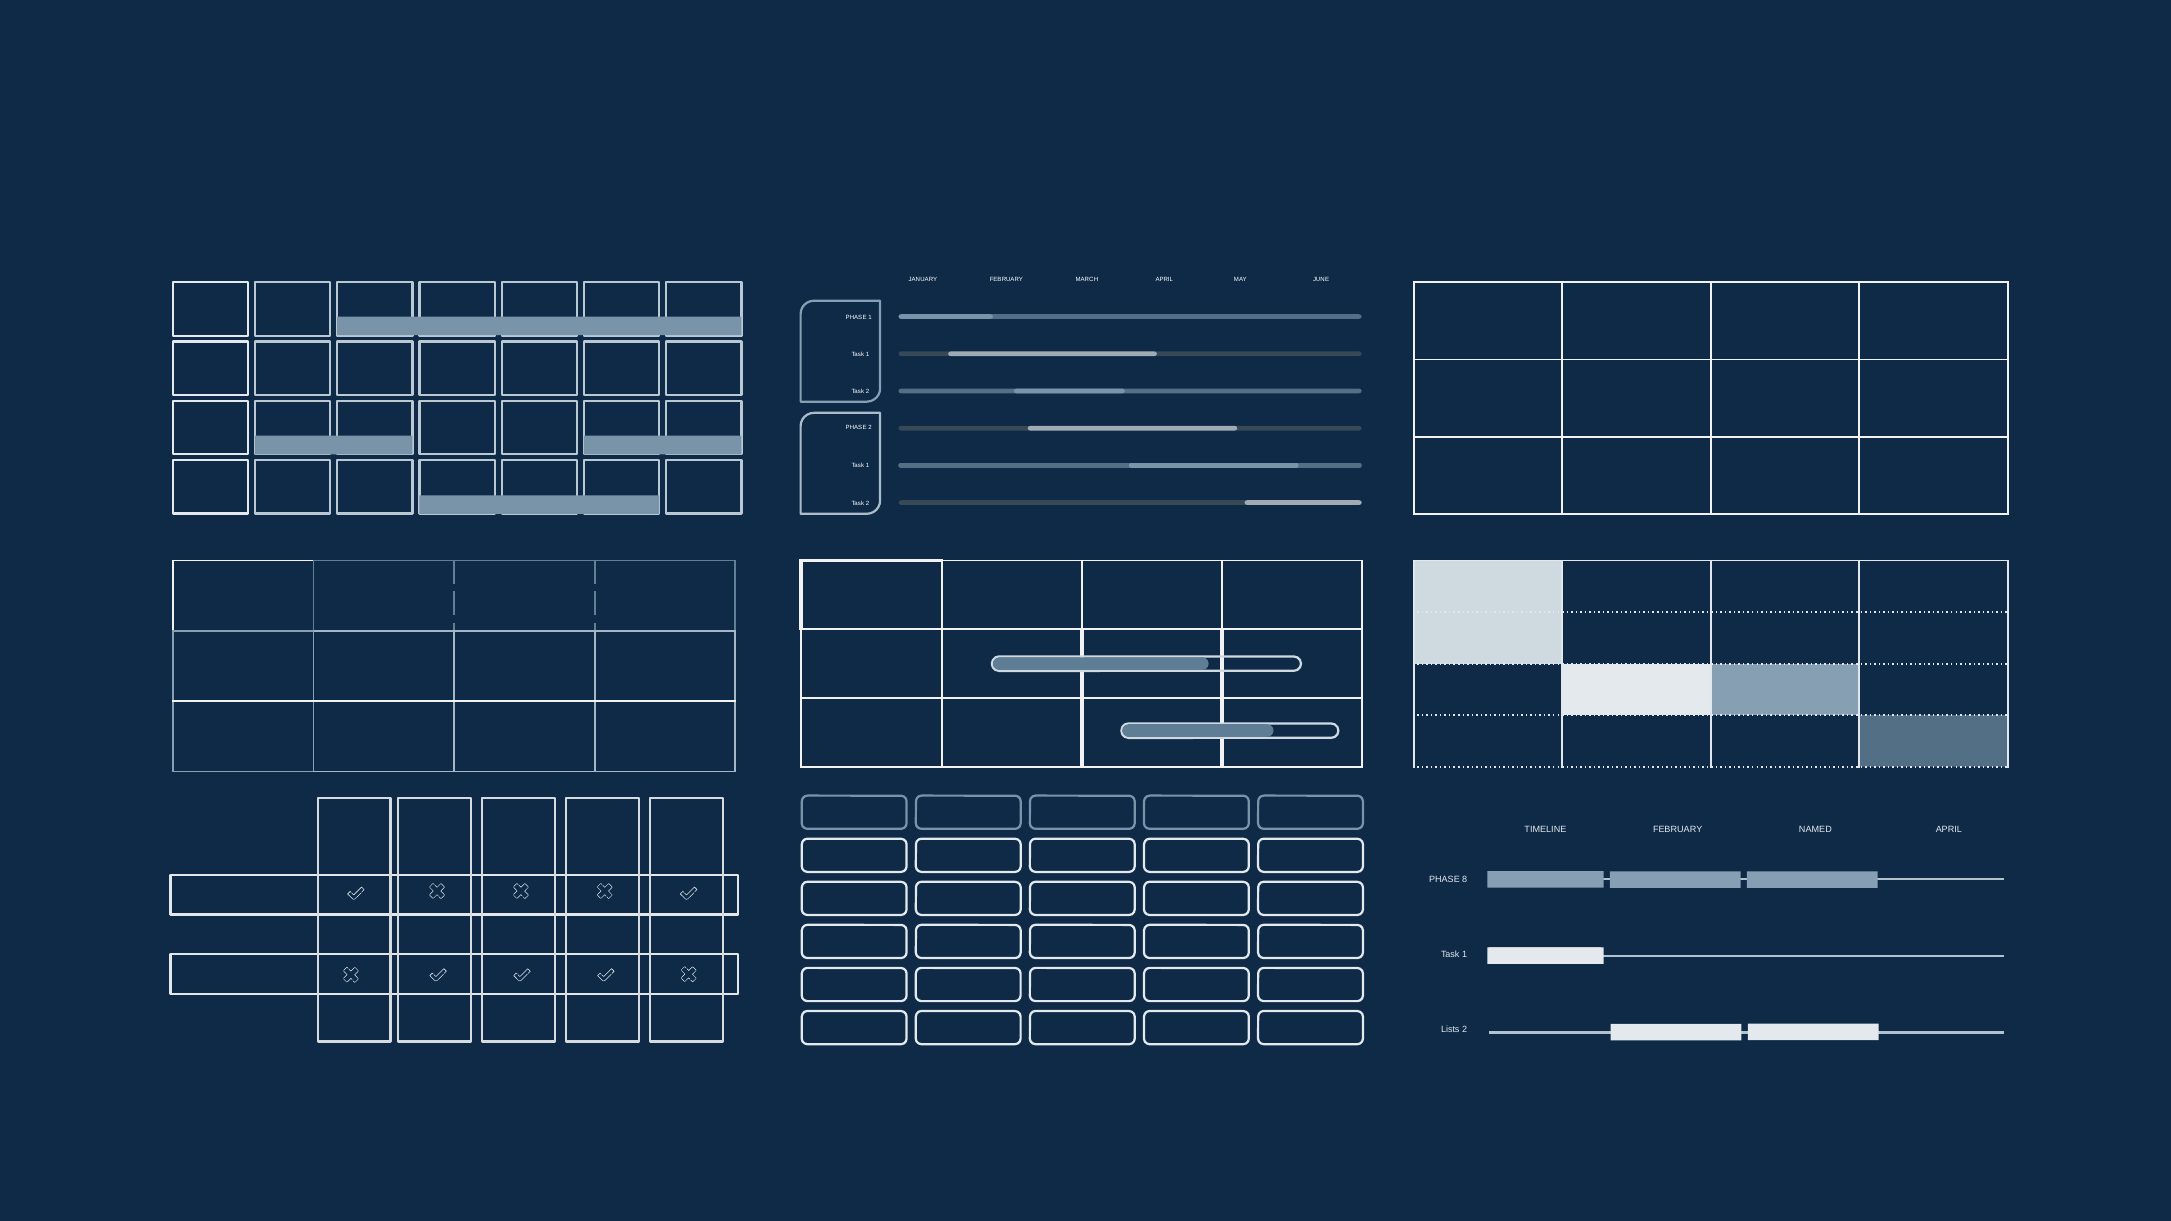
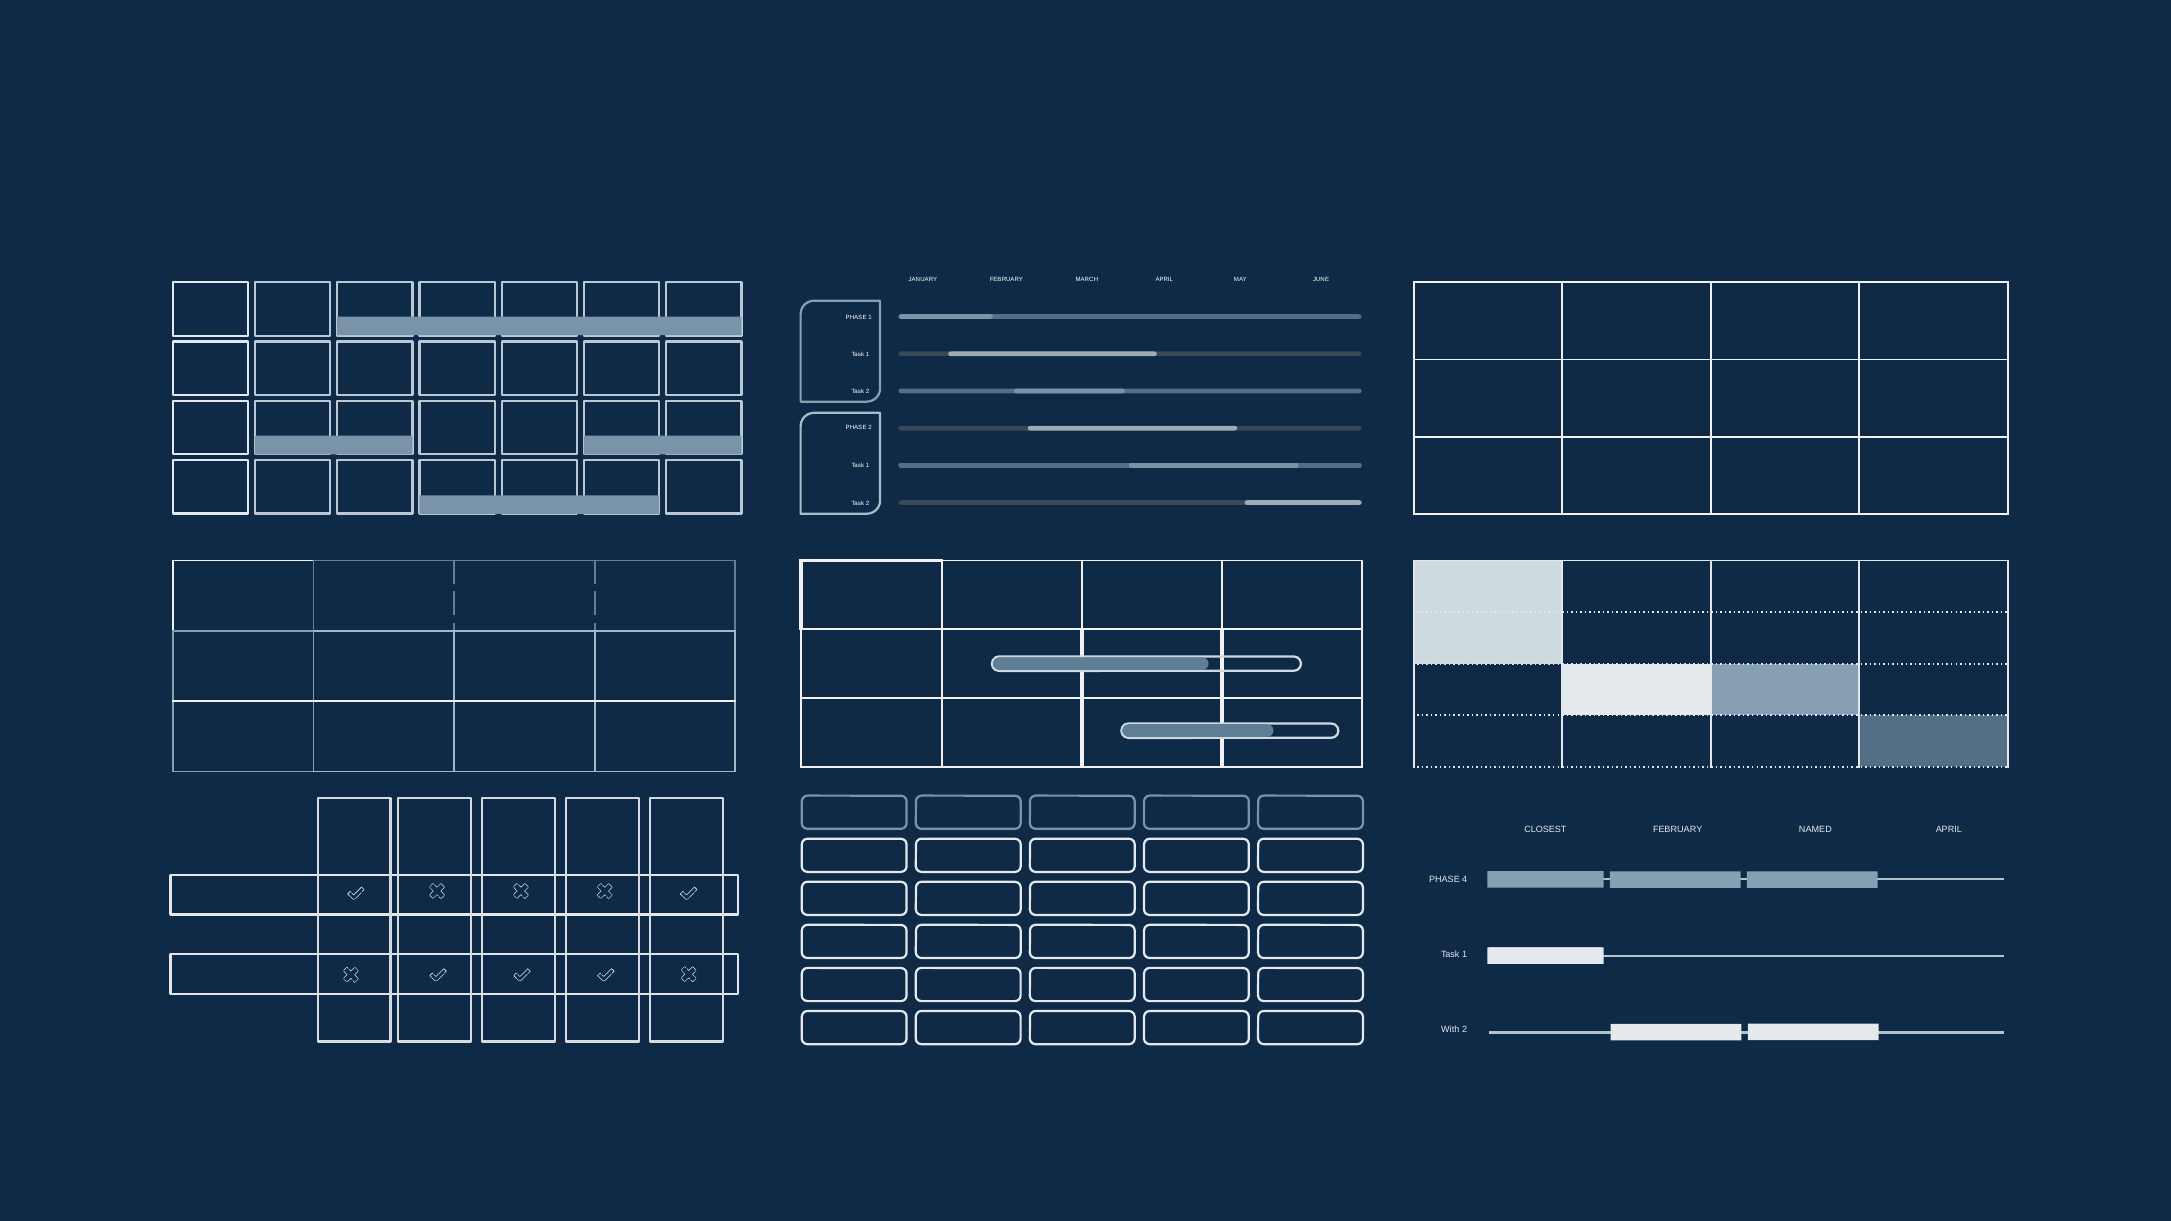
TIMELINE: TIMELINE -> CLOSEST (1545, 830)
8: 8 -> 4 (1465, 880)
Lists: Lists -> With (1450, 1030)
